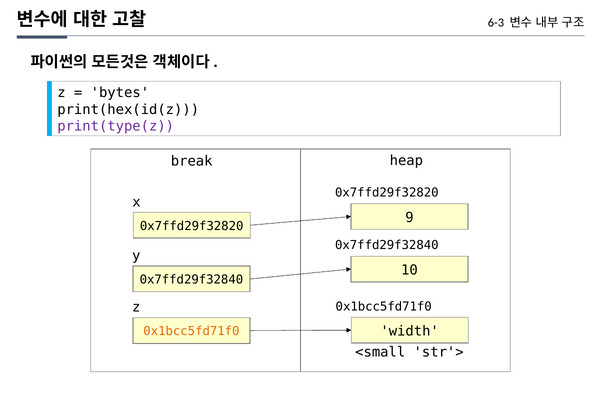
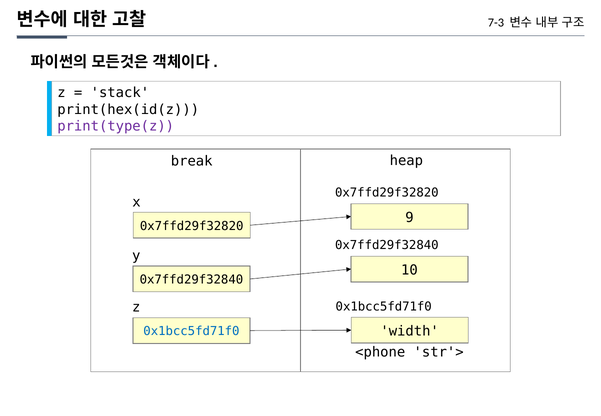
6-3: 6-3 -> 7-3 (496, 23)
bytes: bytes -> stack (120, 93)
0x1bcc5fd71f0 colour: orange -> blue (191, 331)
<small: <small -> <phone (380, 352)
